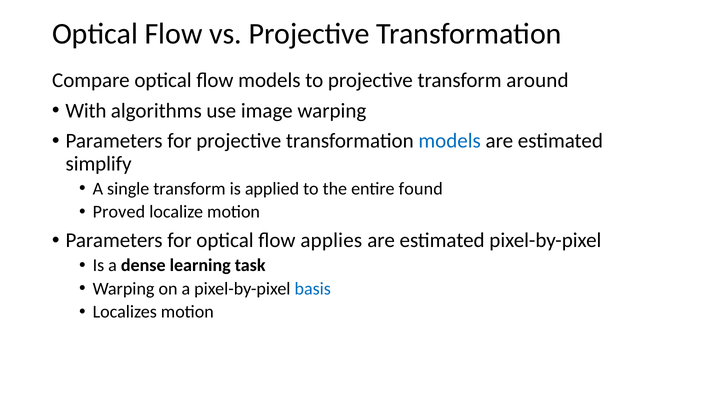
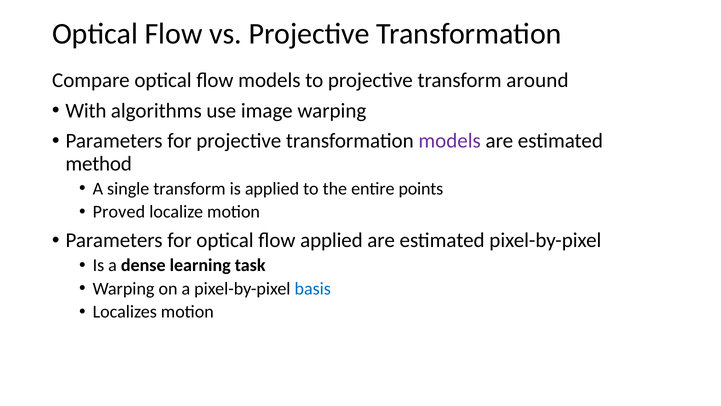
models colour: blue -> purple (450, 141)
simplify: simplify -> method (99, 164)
found: found -> points (421, 188)
flow applies: applies -> applied (331, 240)
